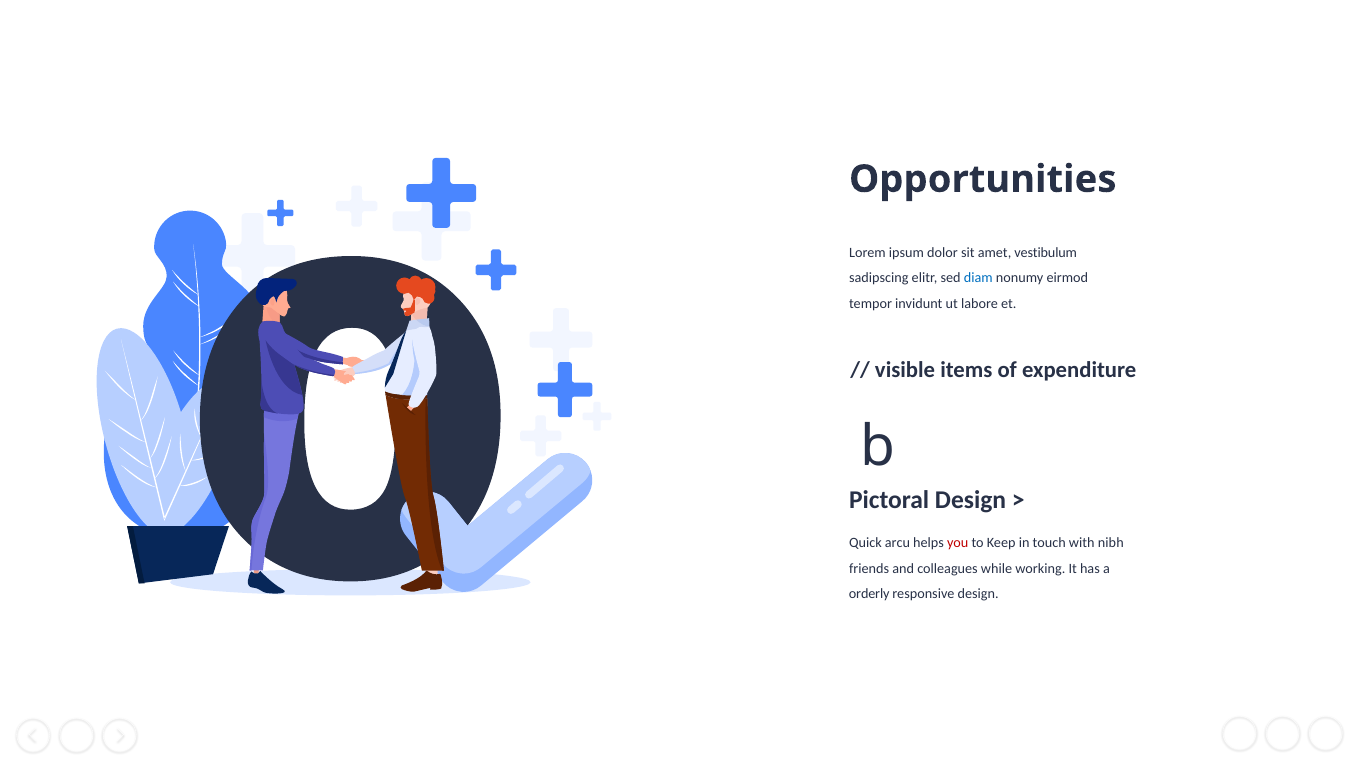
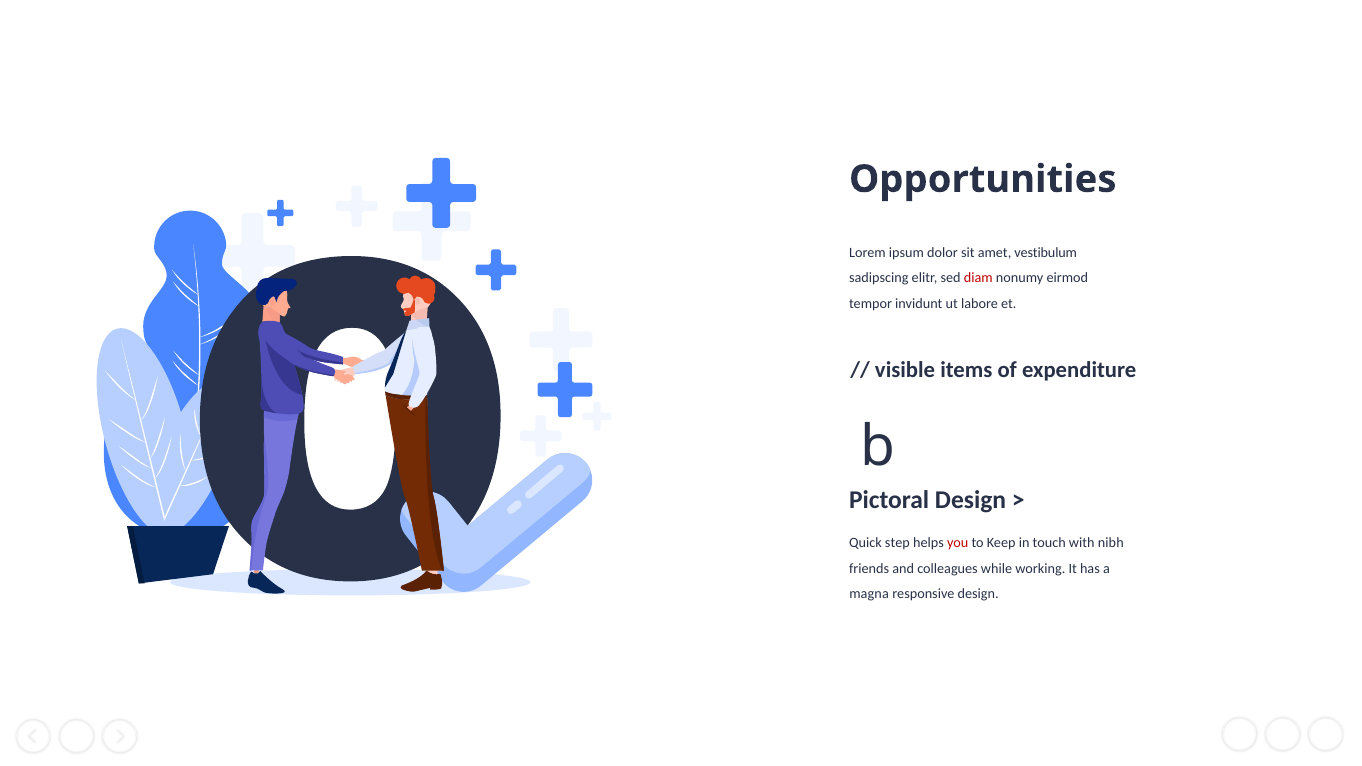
diam colour: blue -> red (978, 278)
arcu: arcu -> step (897, 543)
orderly: orderly -> magna (869, 594)
